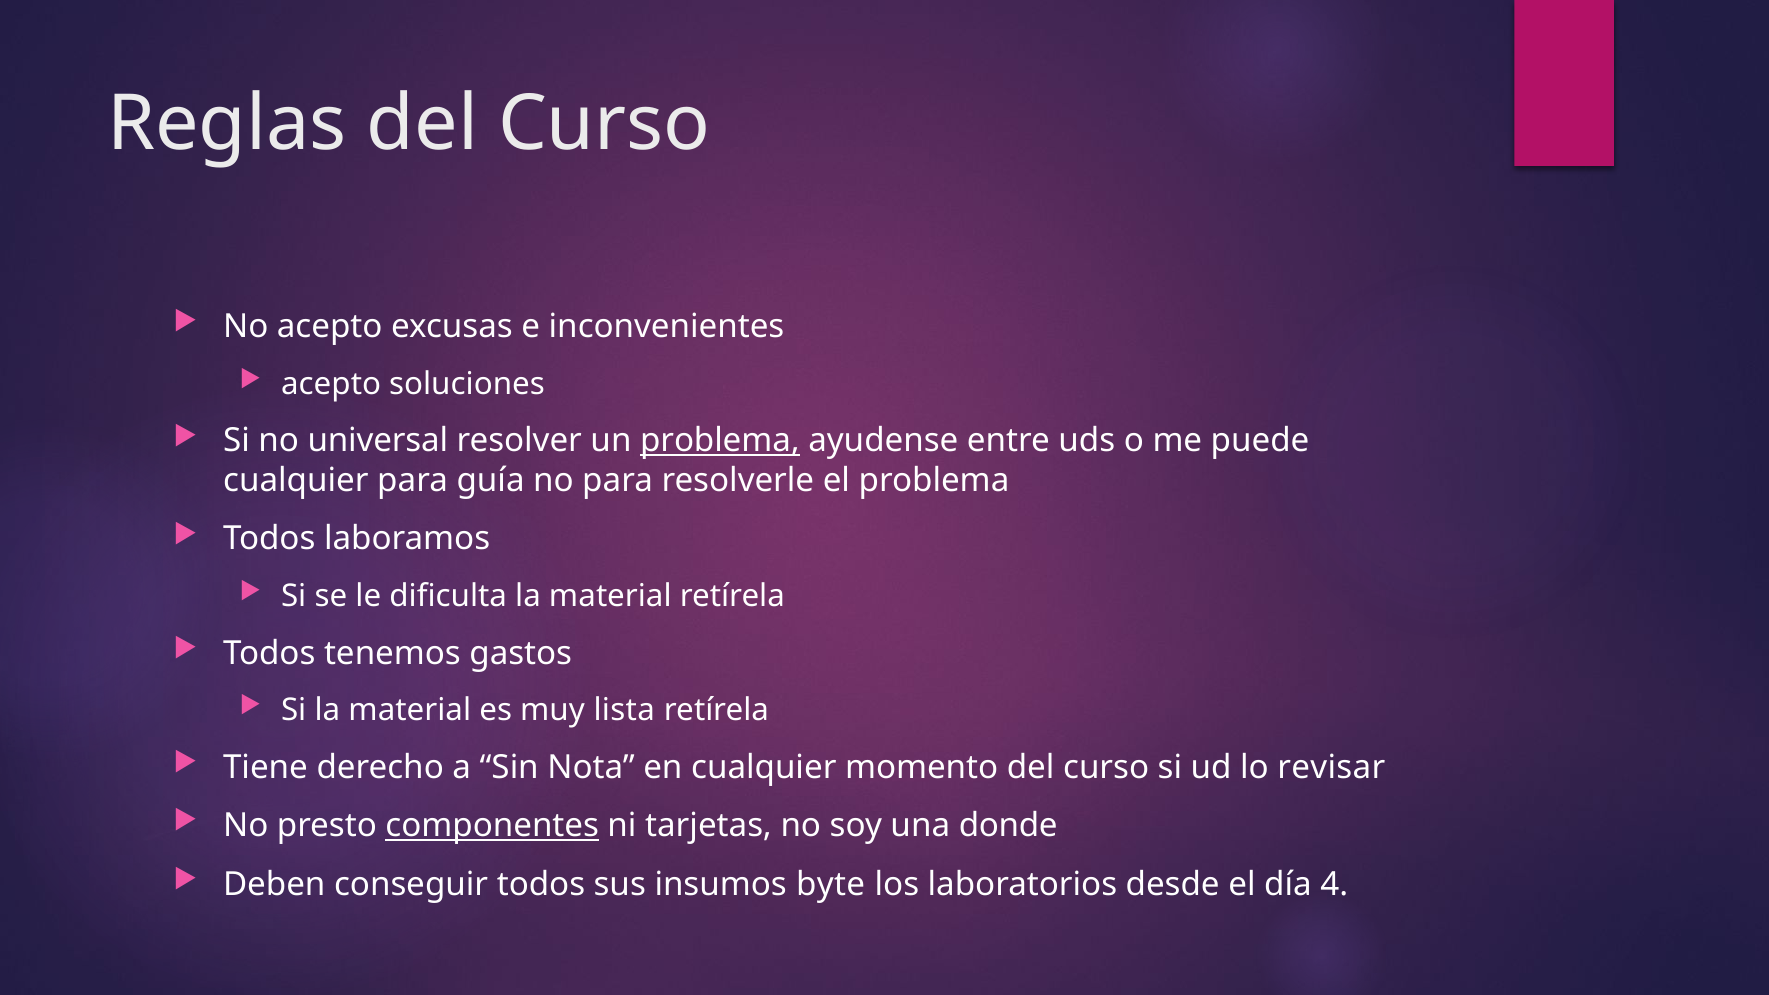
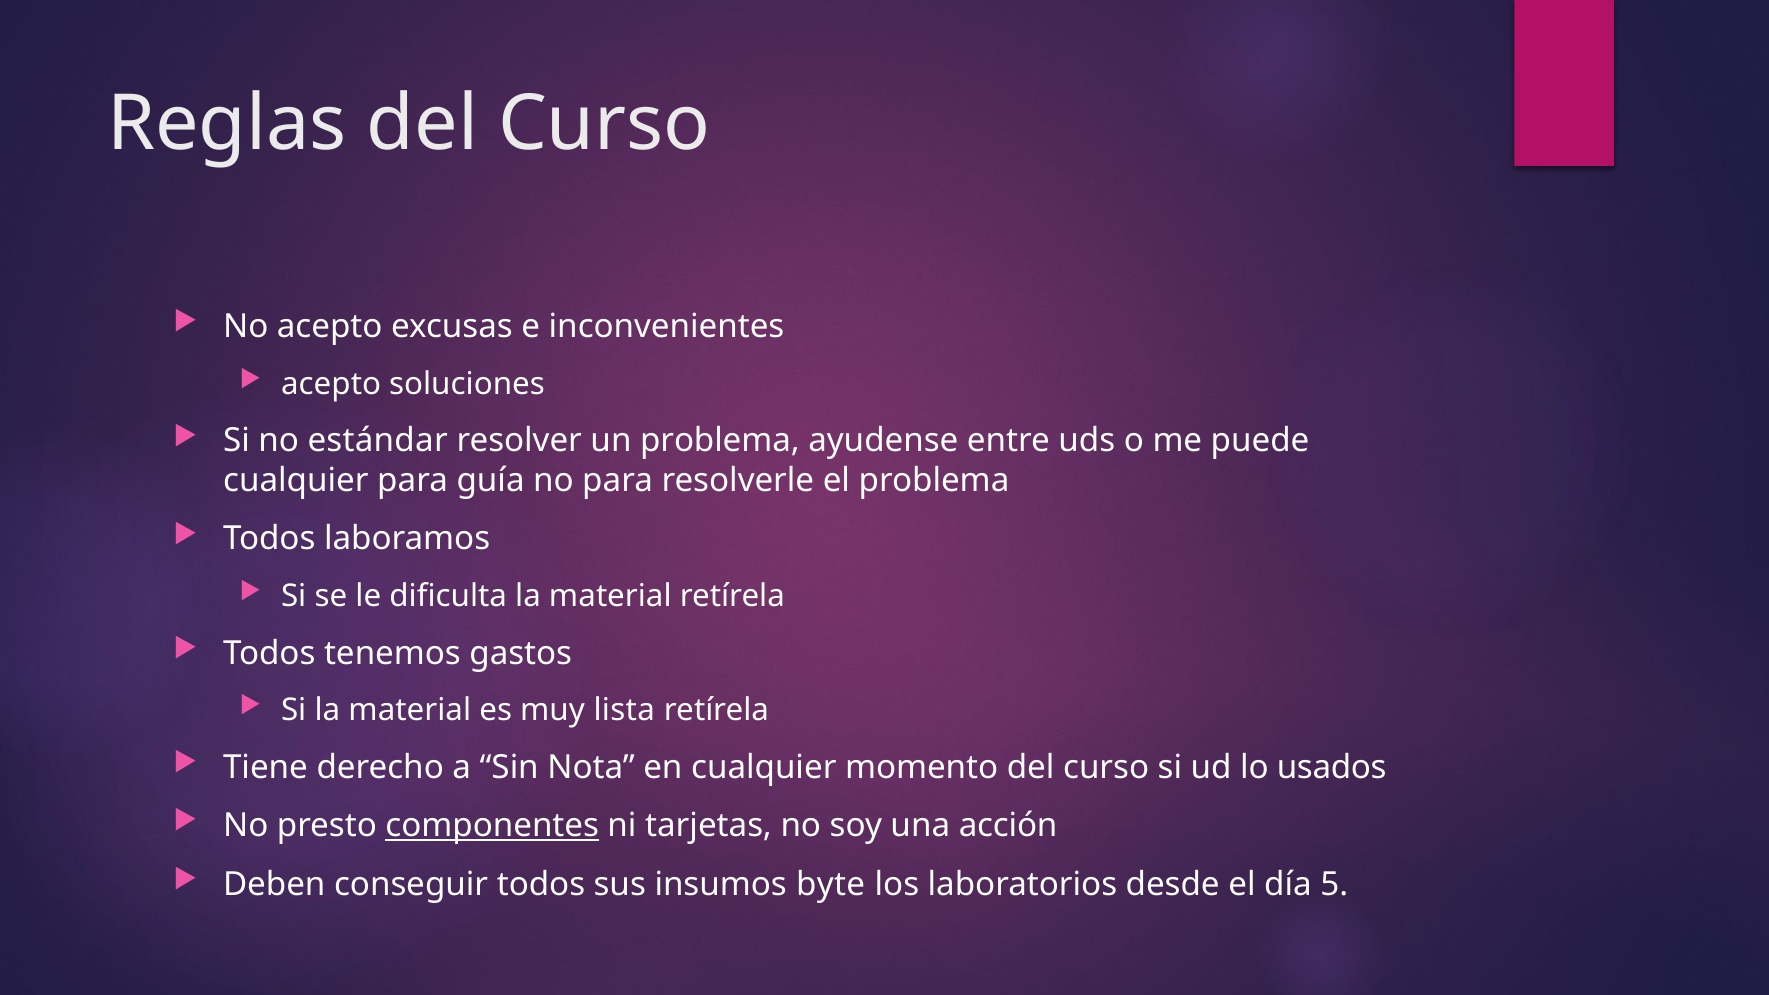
universal: universal -> estándar (378, 441)
problema underline: present -> none (720, 441)
revisar: revisar -> usados (1332, 768)
donde: donde -> acción (1008, 826)
4: 4 -> 5 (1334, 884)
